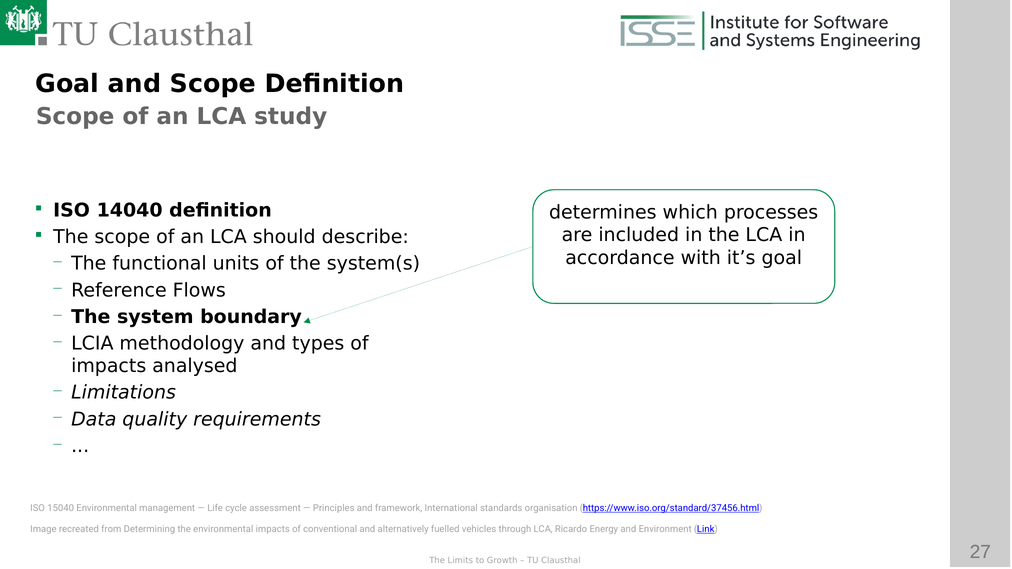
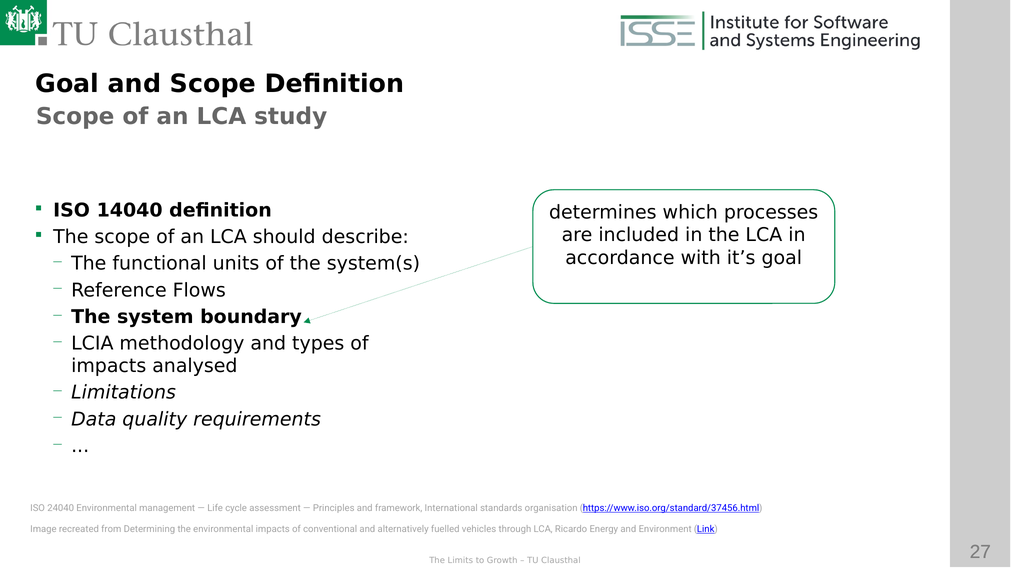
15040: 15040 -> 24040 (61, 508)
